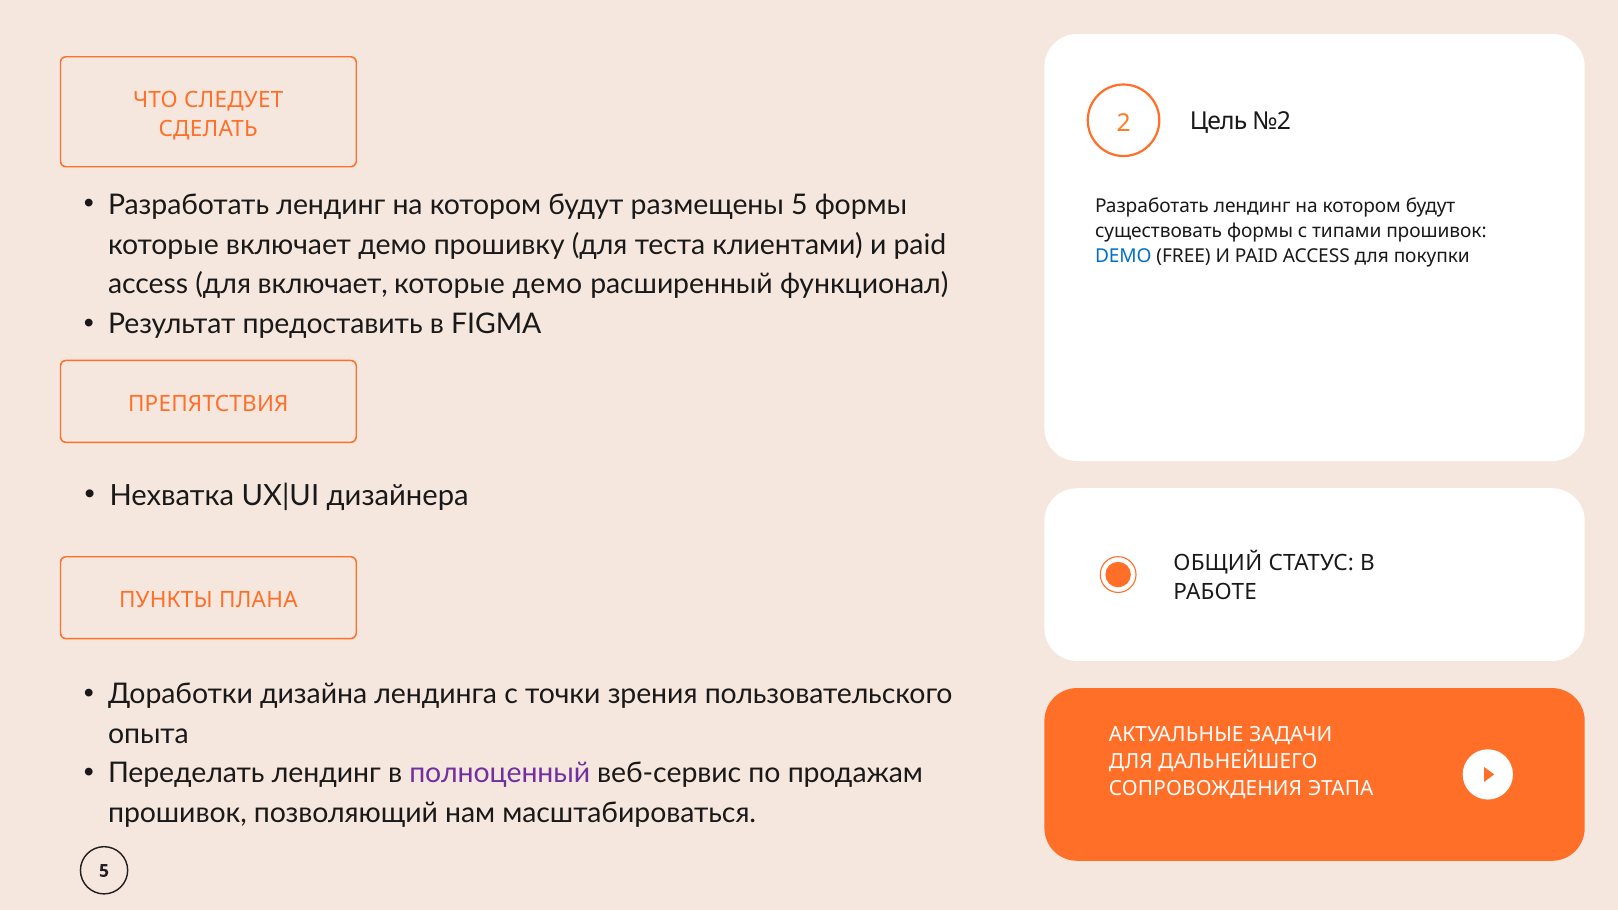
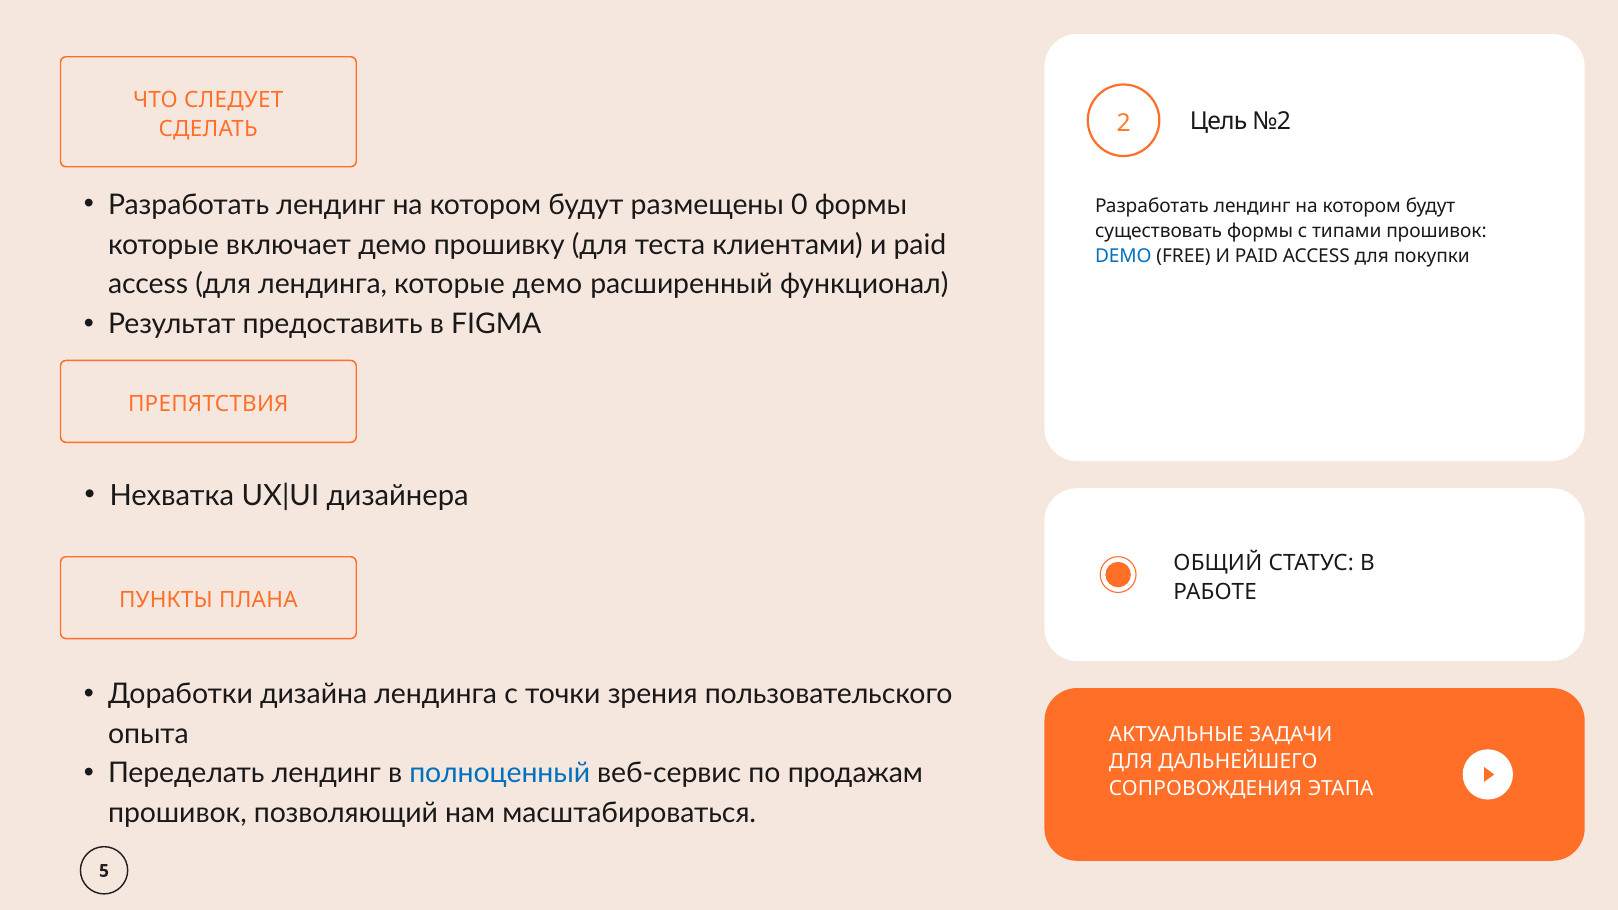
5: 5 -> 0 (799, 205)
для включает: включает -> лендинга (323, 285)
полноценный colour: purple -> blue (500, 774)
